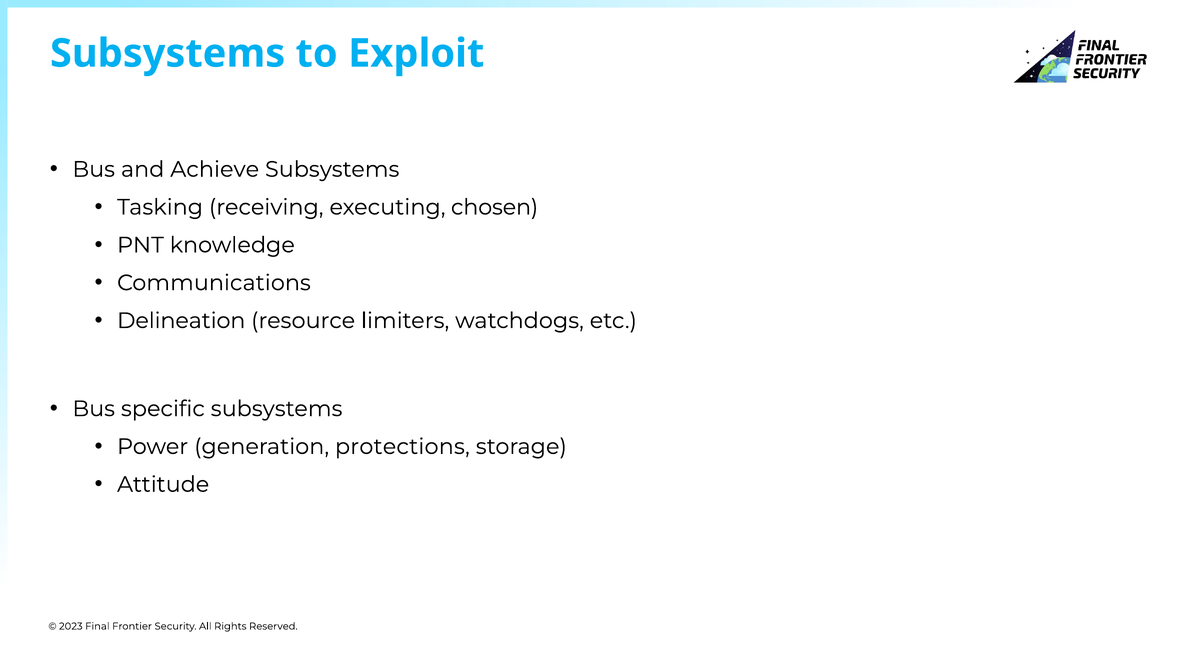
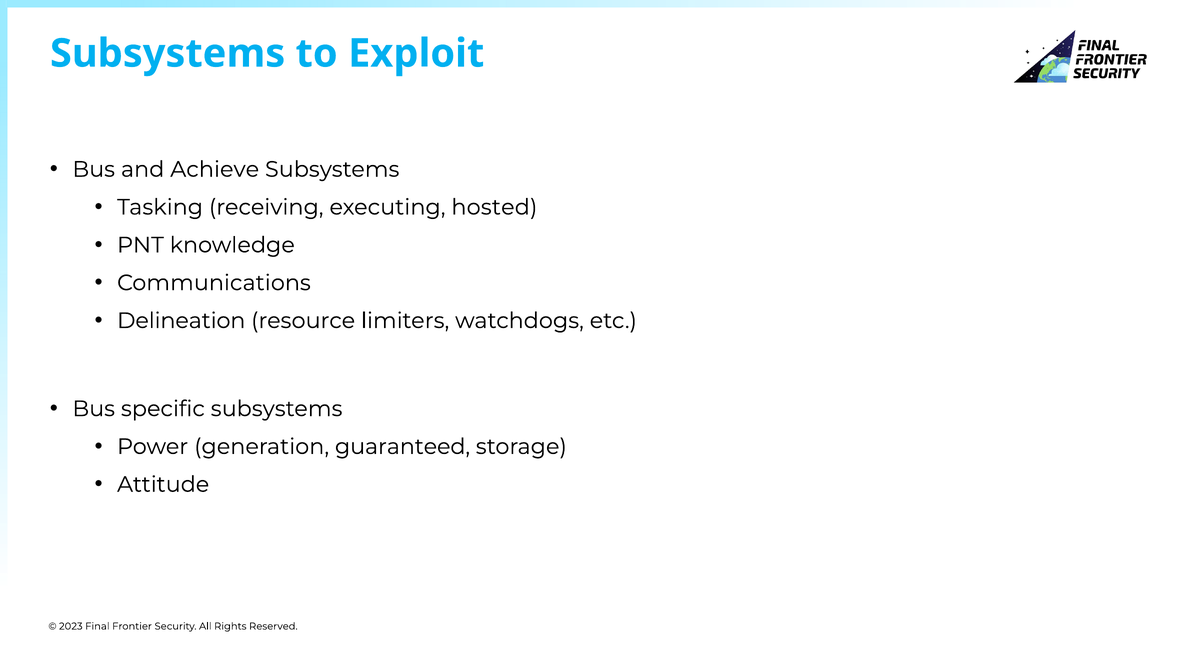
chosen: chosen -> hosted (494, 207)
protections: protections -> guaranteed (403, 447)
